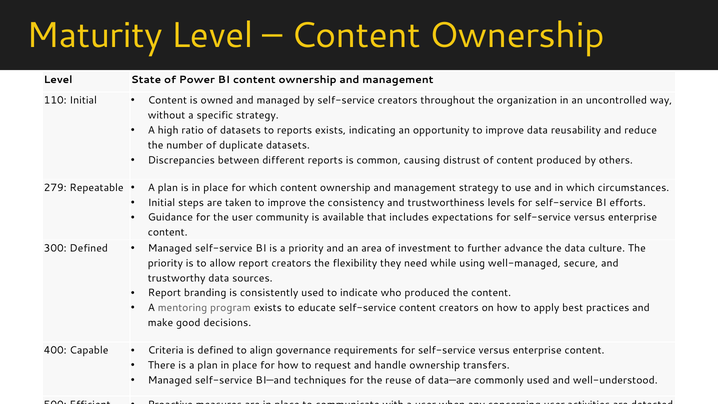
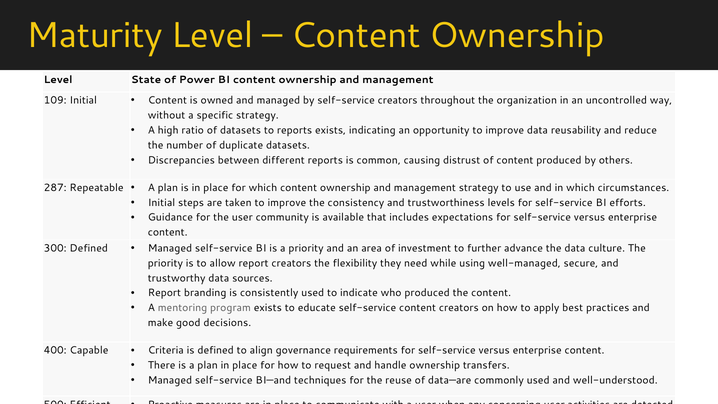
110: 110 -> 109 (55, 100)
279: 279 -> 287 (55, 188)
